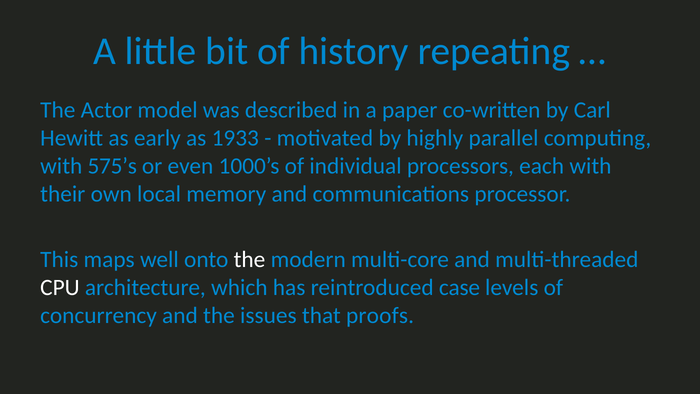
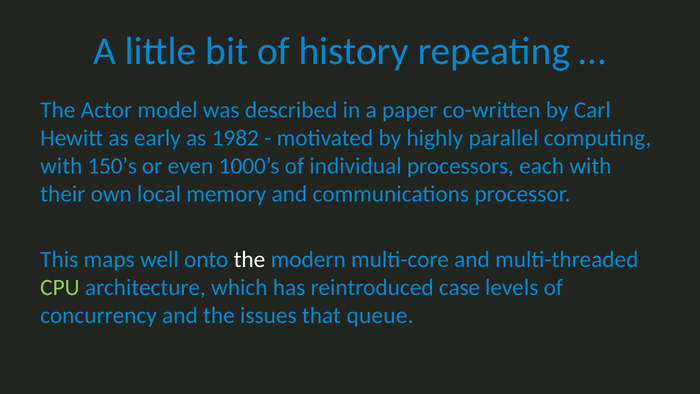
1933: 1933 -> 1982 (235, 138)
575’s: 575’s -> 150’s (112, 166)
CPU colour: white -> light green (60, 288)
proofs: proofs -> queue (380, 316)
